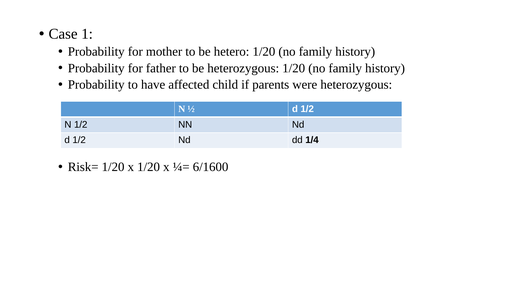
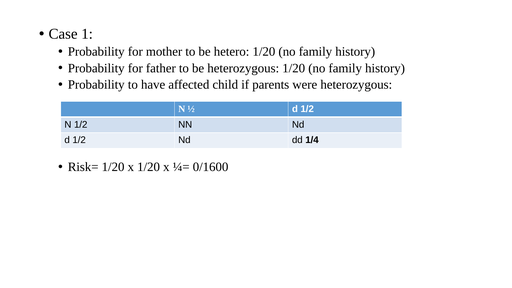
6/1600: 6/1600 -> 0/1600 (211, 167)
